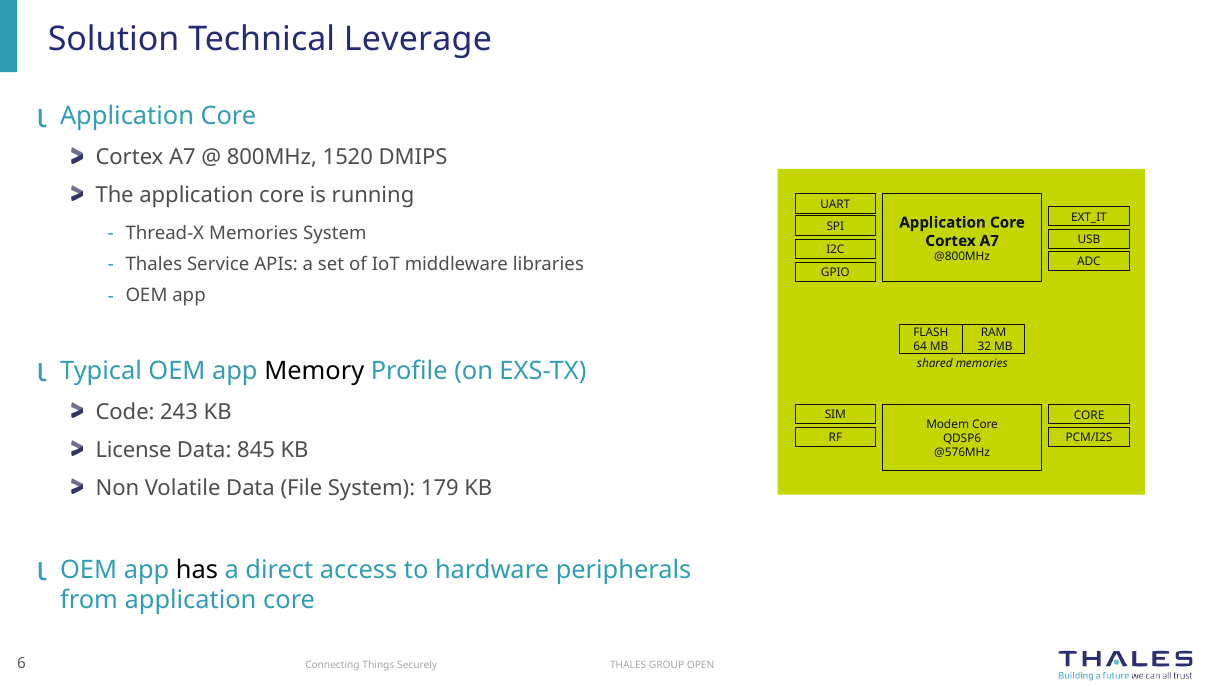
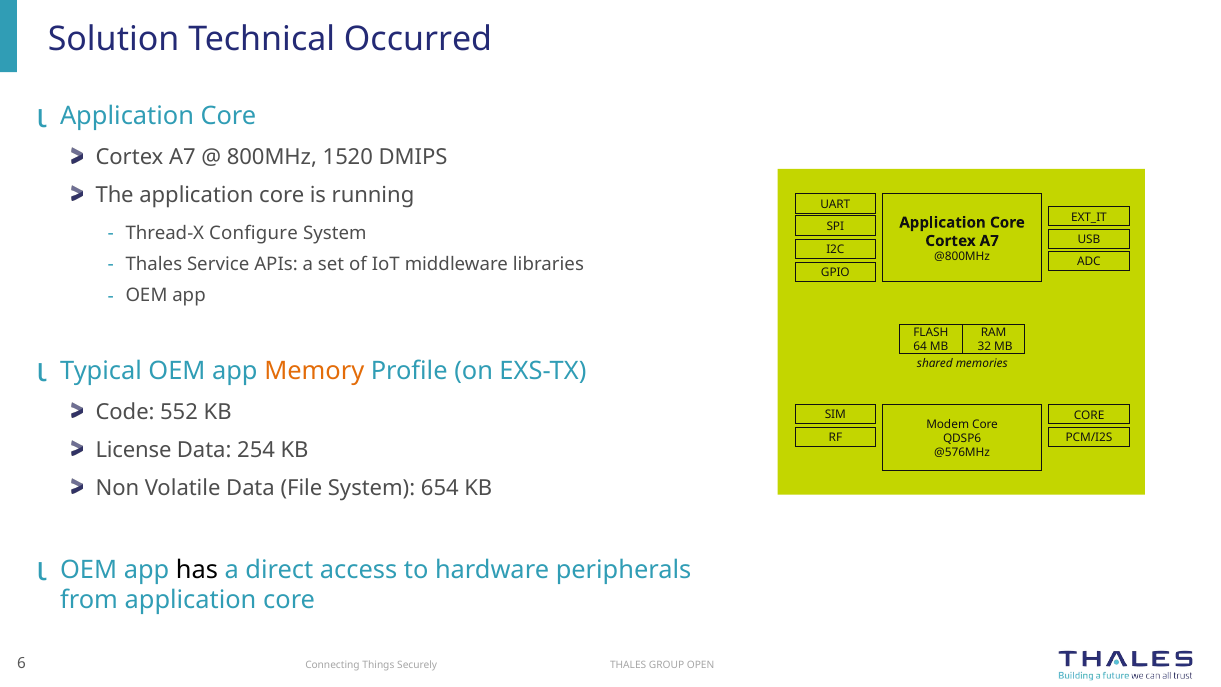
Leverage: Leverage -> Occurred (418, 40)
Thread-X Memories: Memories -> Configure (254, 233)
Memory colour: black -> orange (314, 371)
243: 243 -> 552 (179, 412)
845: 845 -> 254 (256, 450)
179: 179 -> 654 (440, 488)
